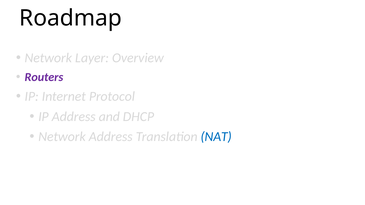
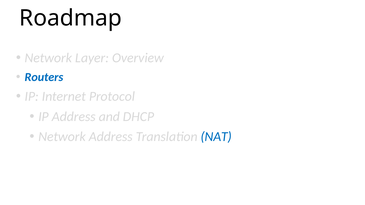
Routers colour: purple -> blue (44, 77)
